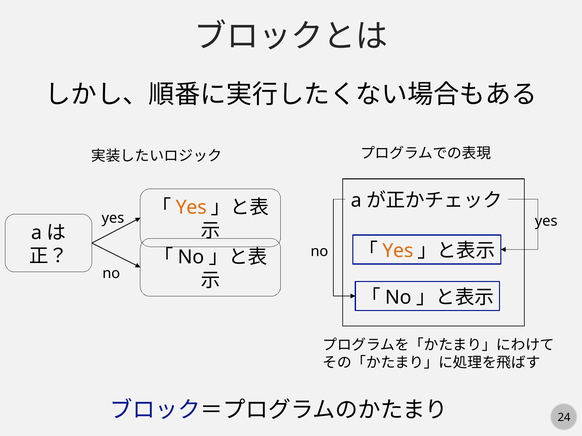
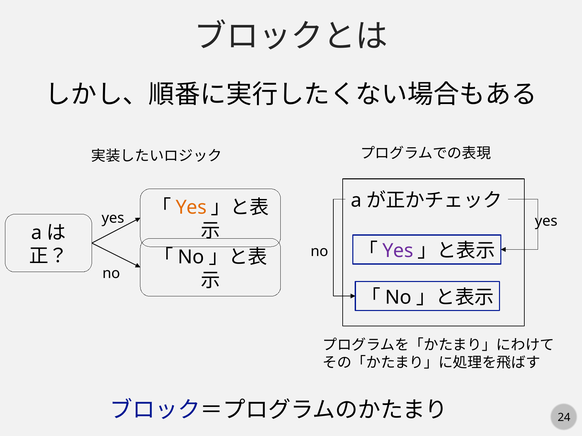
Yes colour: orange -> purple (398, 251)
